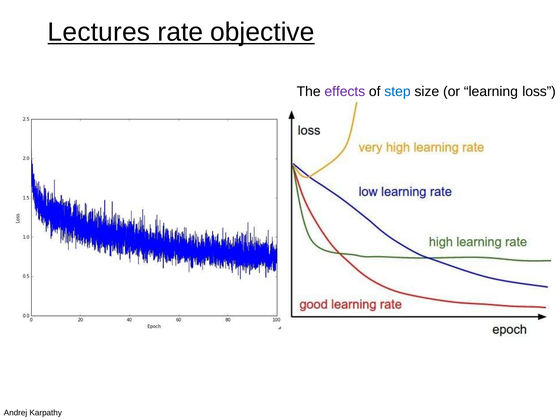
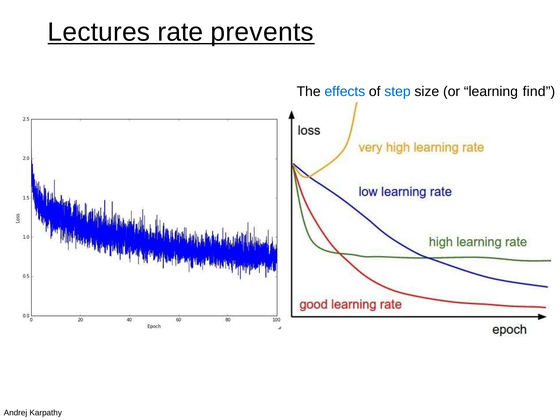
objective: objective -> prevents (262, 32)
effects colour: purple -> blue (345, 92)
loss: loss -> find (539, 92)
